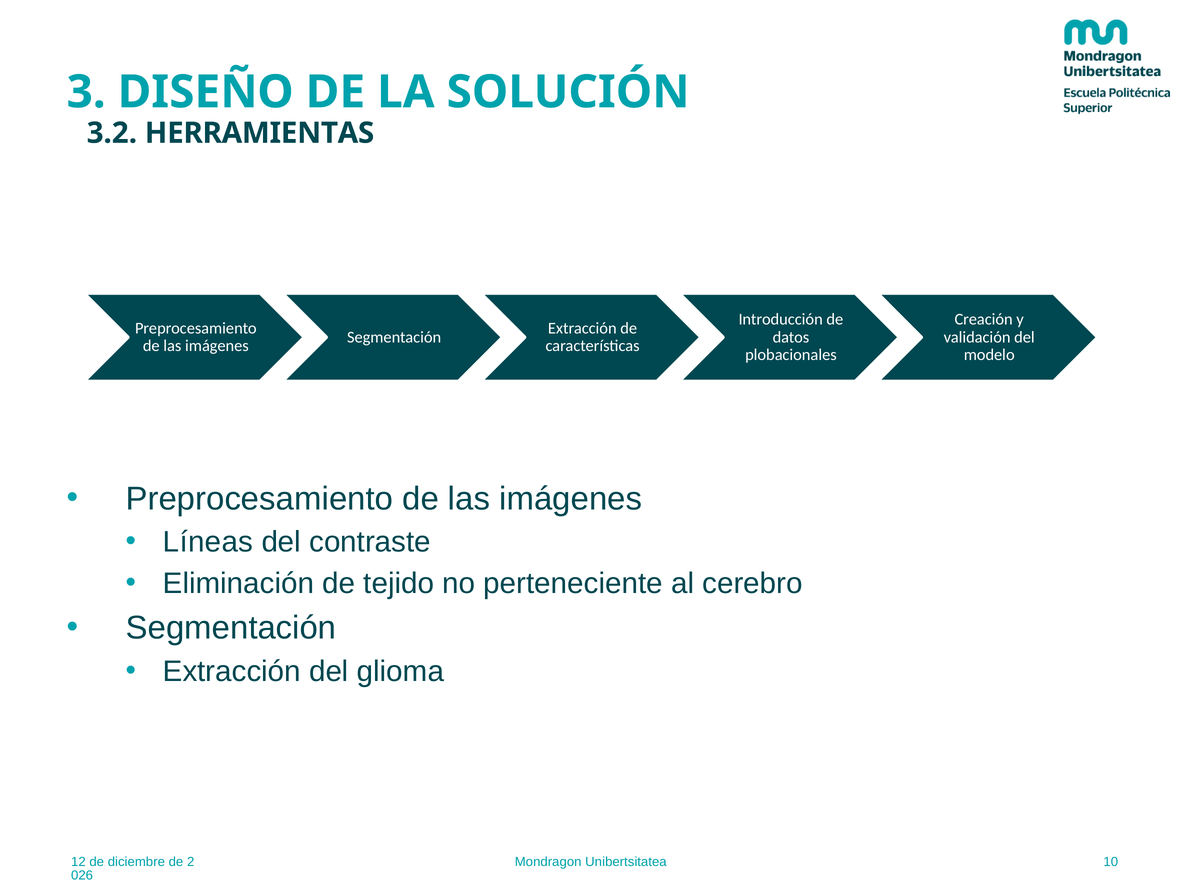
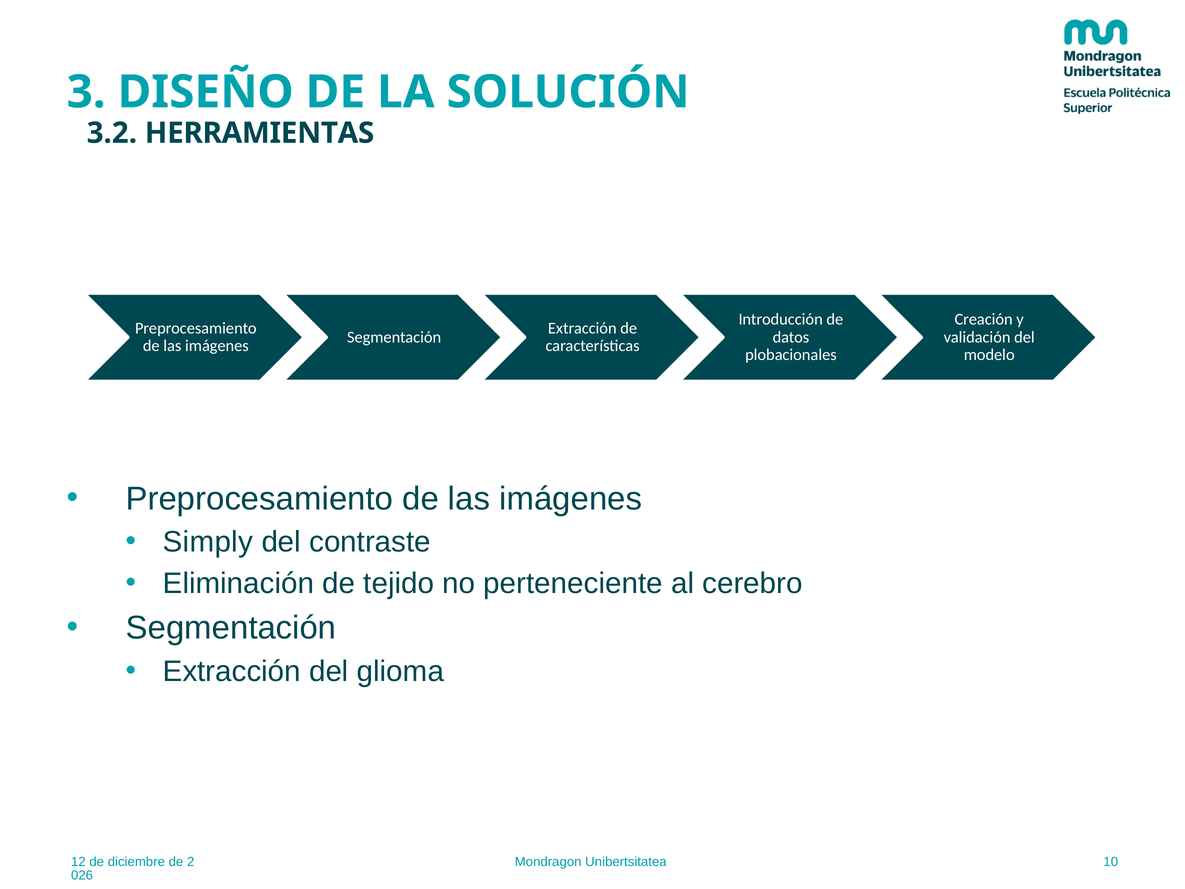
Líneas: Líneas -> Simply (208, 542)
